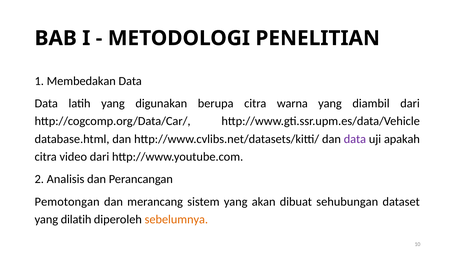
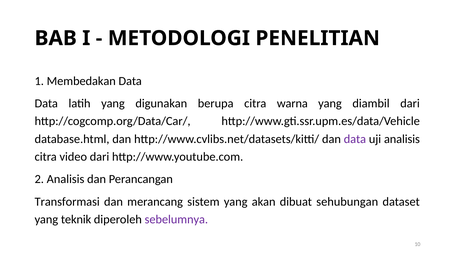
uji apakah: apakah -> analisis (402, 139)
Pemotongan: Pemotongan -> Transformasi (67, 202)
dilatih: dilatih -> teknik (76, 219)
sebelumnya colour: orange -> purple (176, 219)
